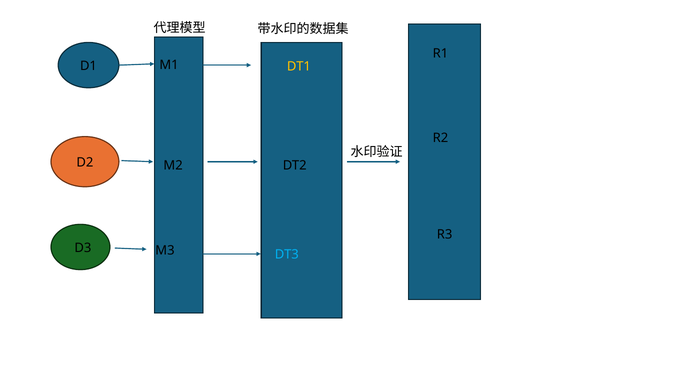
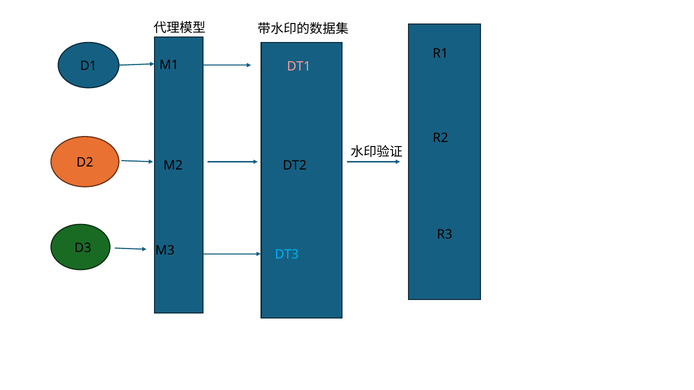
DT1 colour: yellow -> pink (299, 67)
